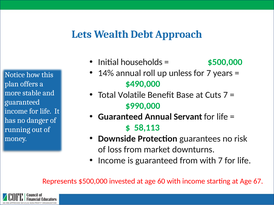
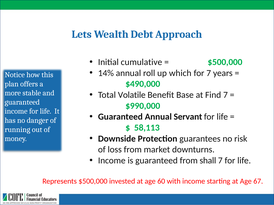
households: households -> cumulative (141, 62)
unless: unless -> which (180, 73)
Cuts: Cuts -> Find (213, 95)
from with: with -> shall (208, 161)
